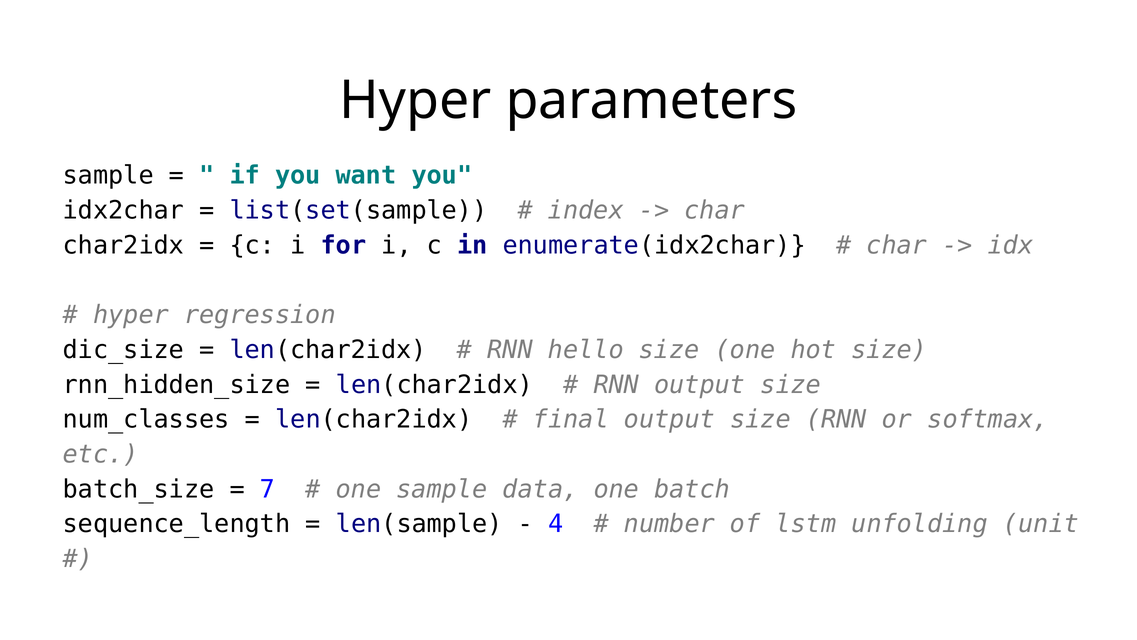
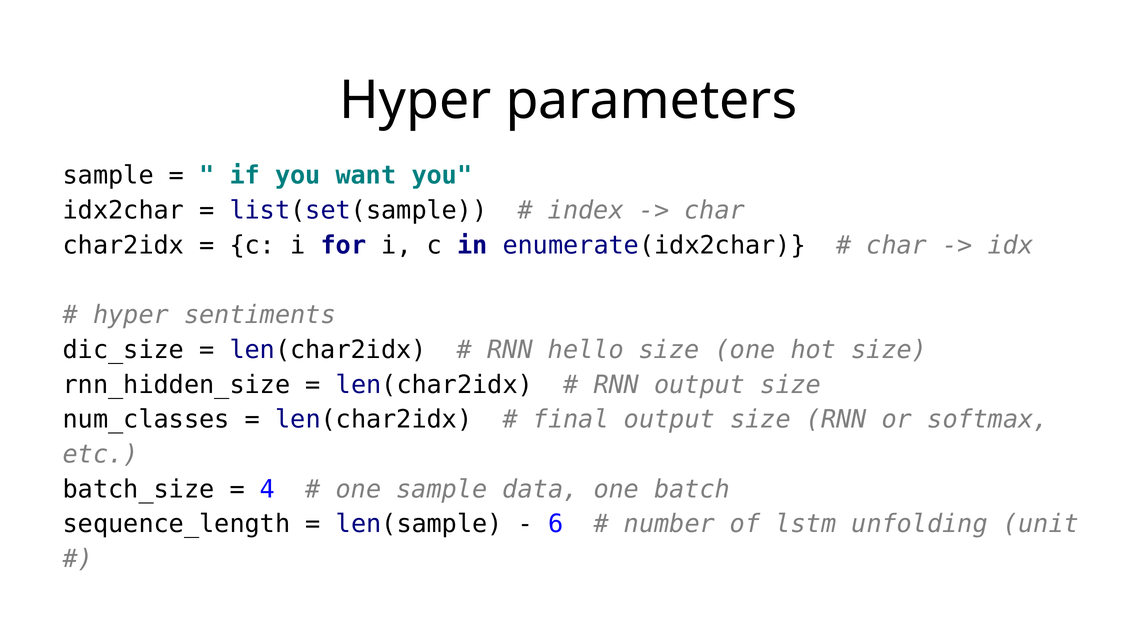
regression: regression -> sentiments (260, 315)
7: 7 -> 4 (267, 489)
4: 4 -> 6 (556, 524)
